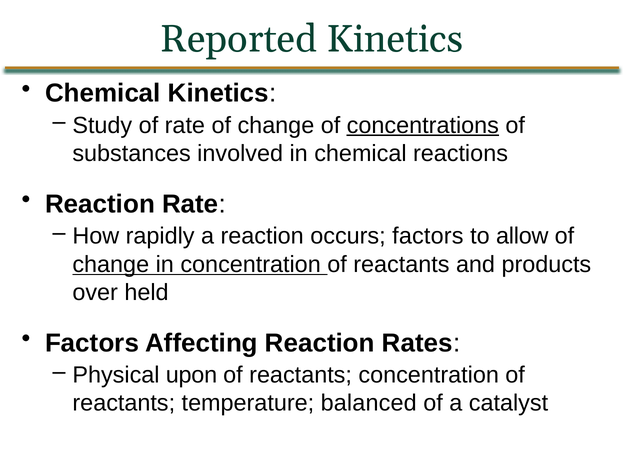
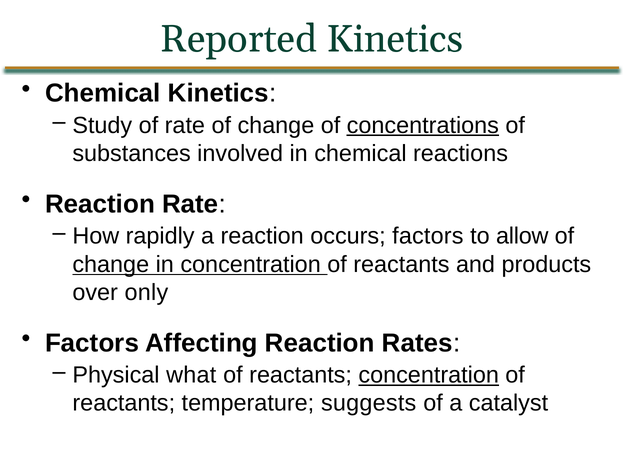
held: held -> only (146, 292)
upon: upon -> what (191, 375)
concentration underline: none -> present (429, 375)
balanced: balanced -> suggests (369, 403)
